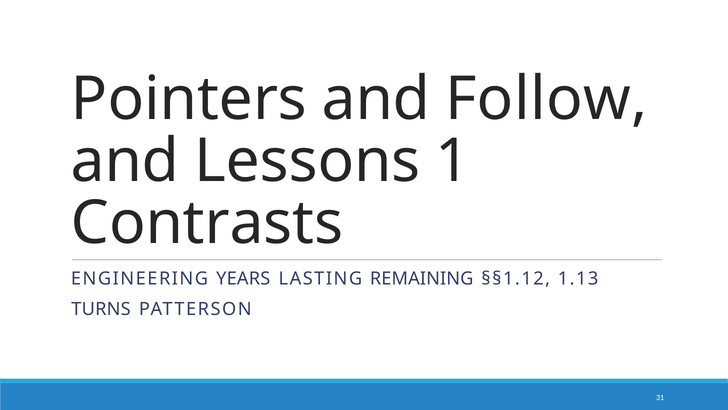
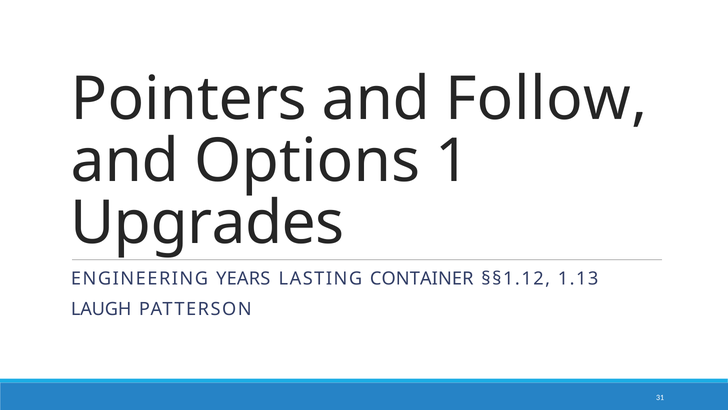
Lessons: Lessons -> Options (307, 161)
Contrasts: Contrasts -> Upgrades (207, 223)
REMAINING: REMAINING -> CONTAINER (422, 278)
TURNS: TURNS -> LAUGH (101, 309)
